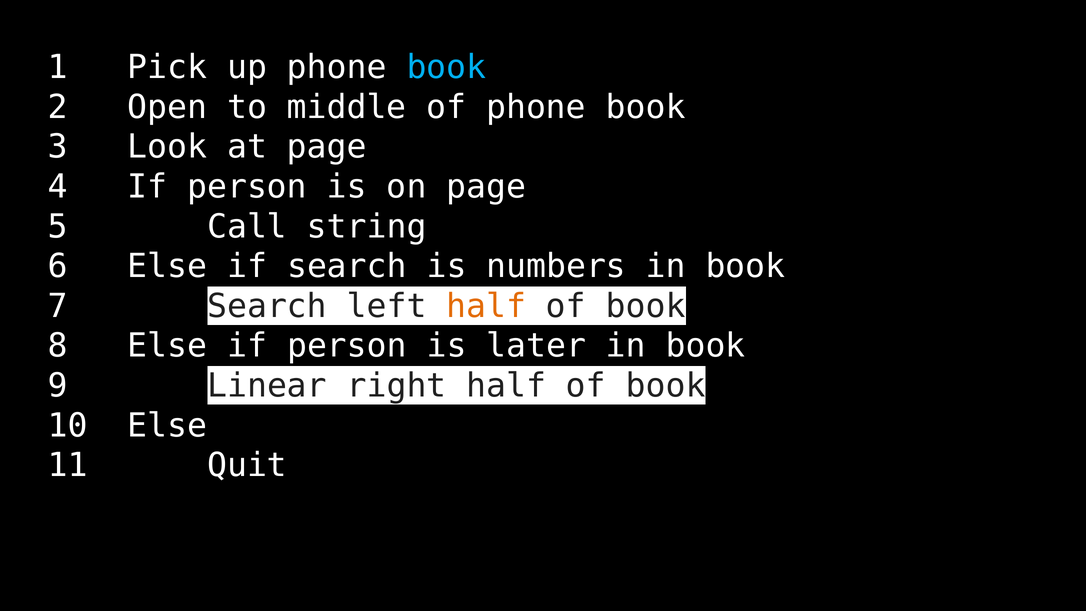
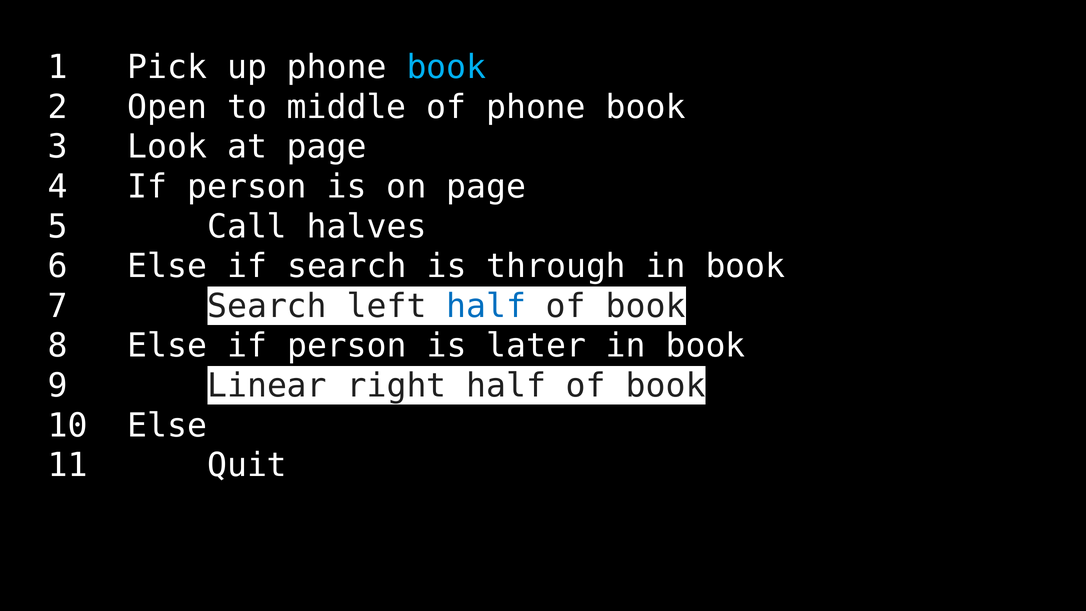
string: string -> halves (367, 227)
numbers: numbers -> through (556, 266)
half colour: orange -> blue (486, 306)
